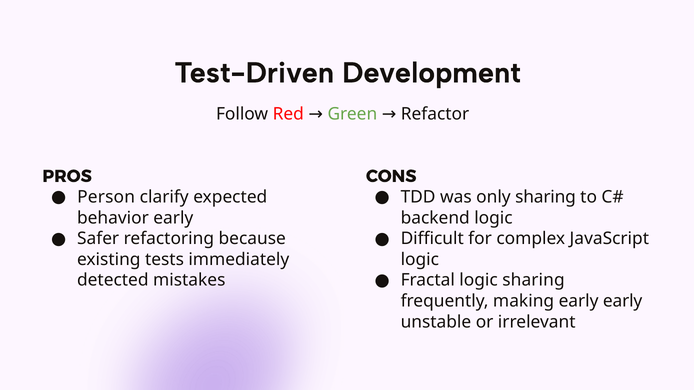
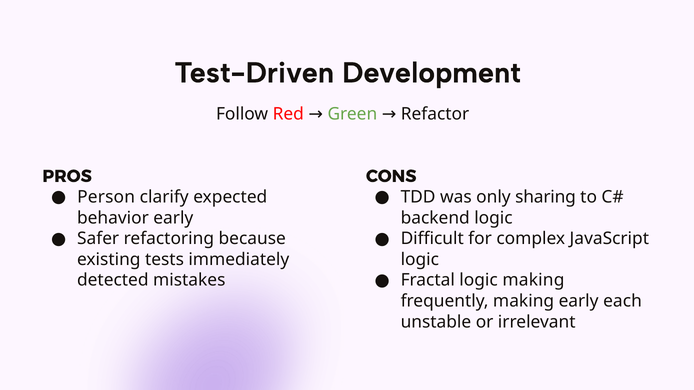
logic sharing: sharing -> making (533, 280)
early early: early -> each (623, 301)
